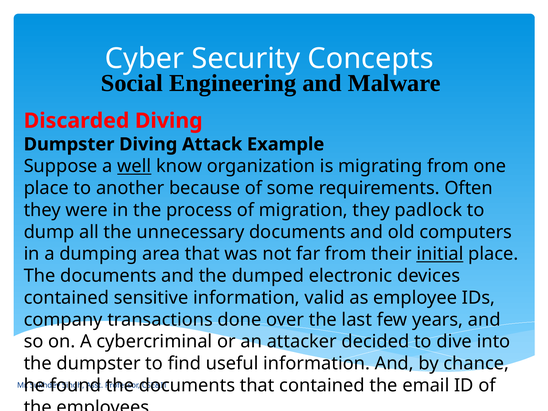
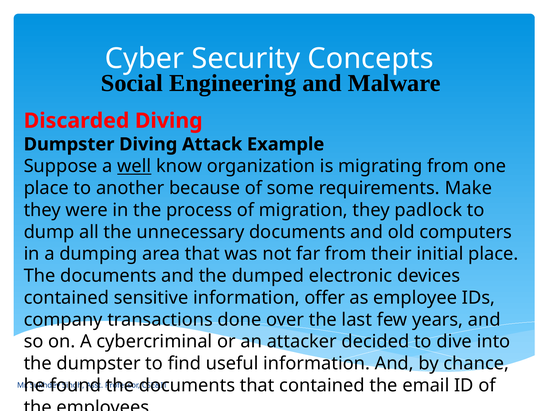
Often: Often -> Make (468, 188)
initial underline: present -> none (440, 254)
valid: valid -> offer (325, 298)
